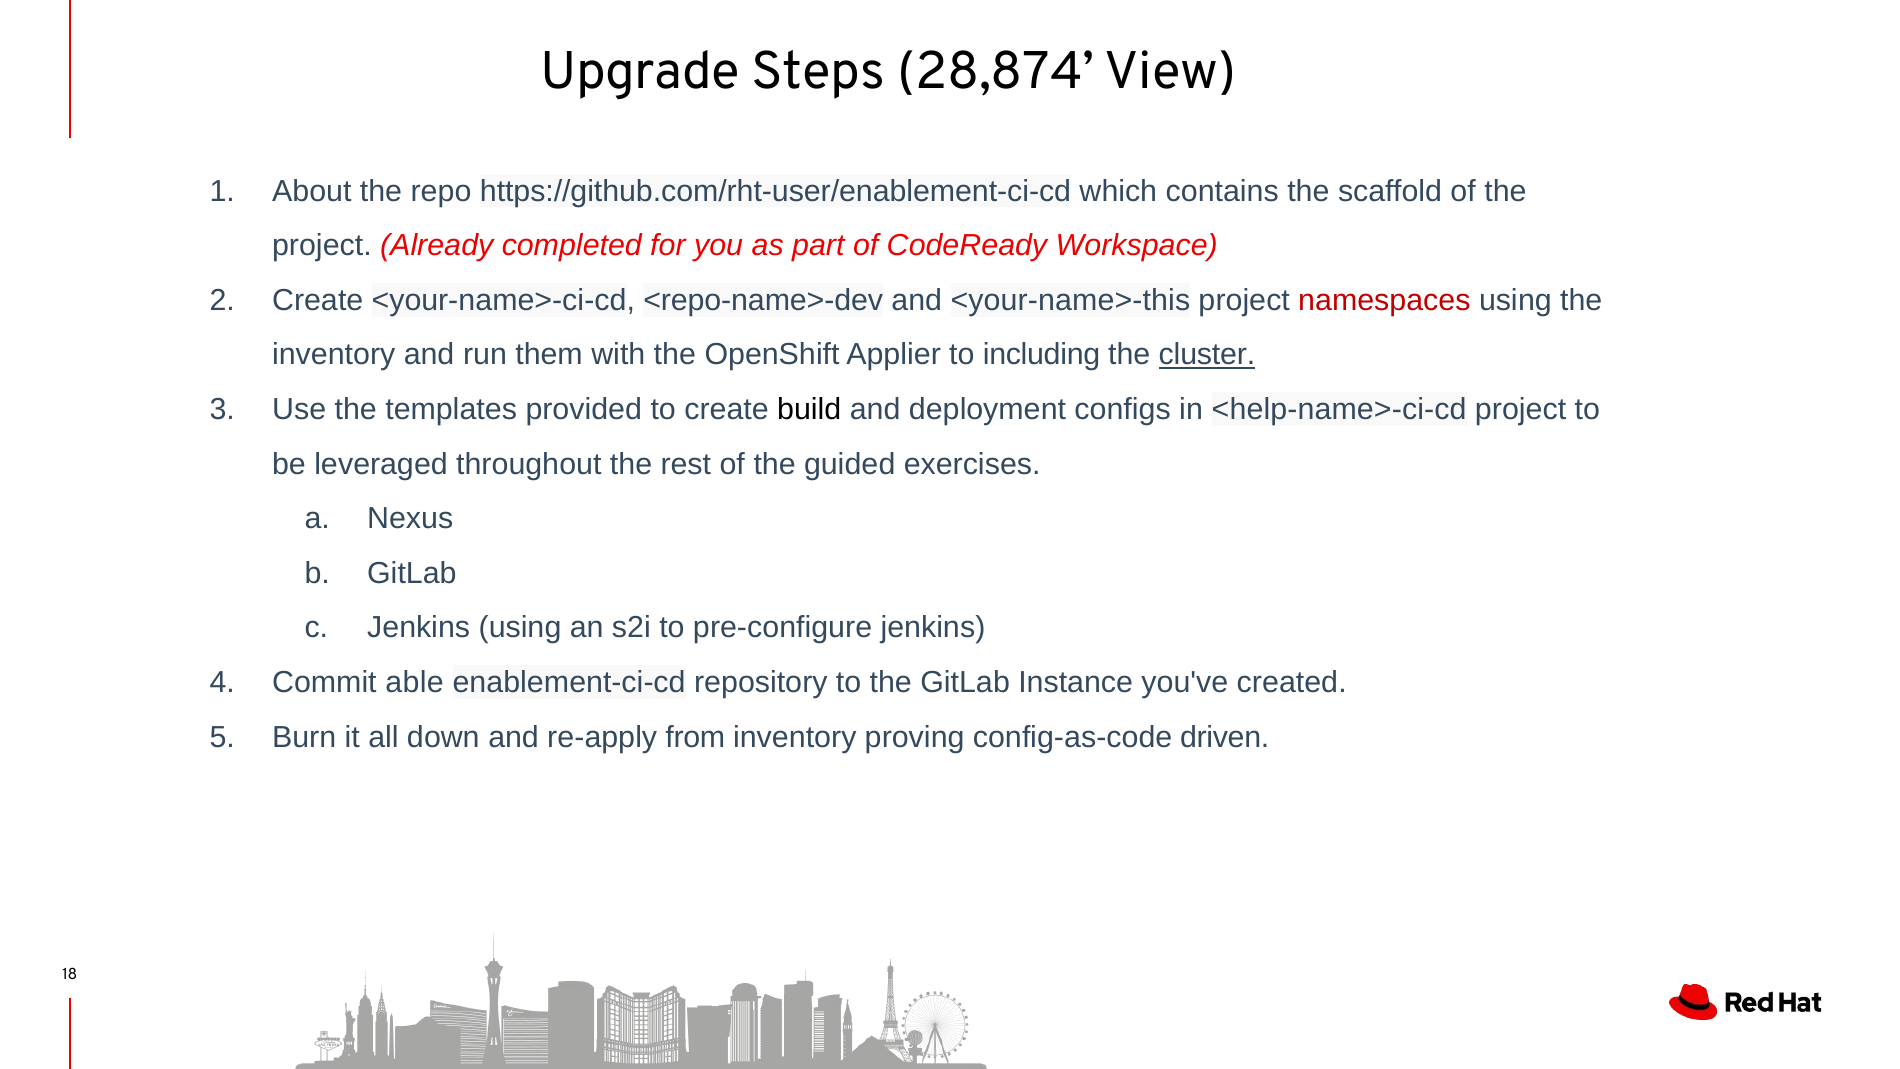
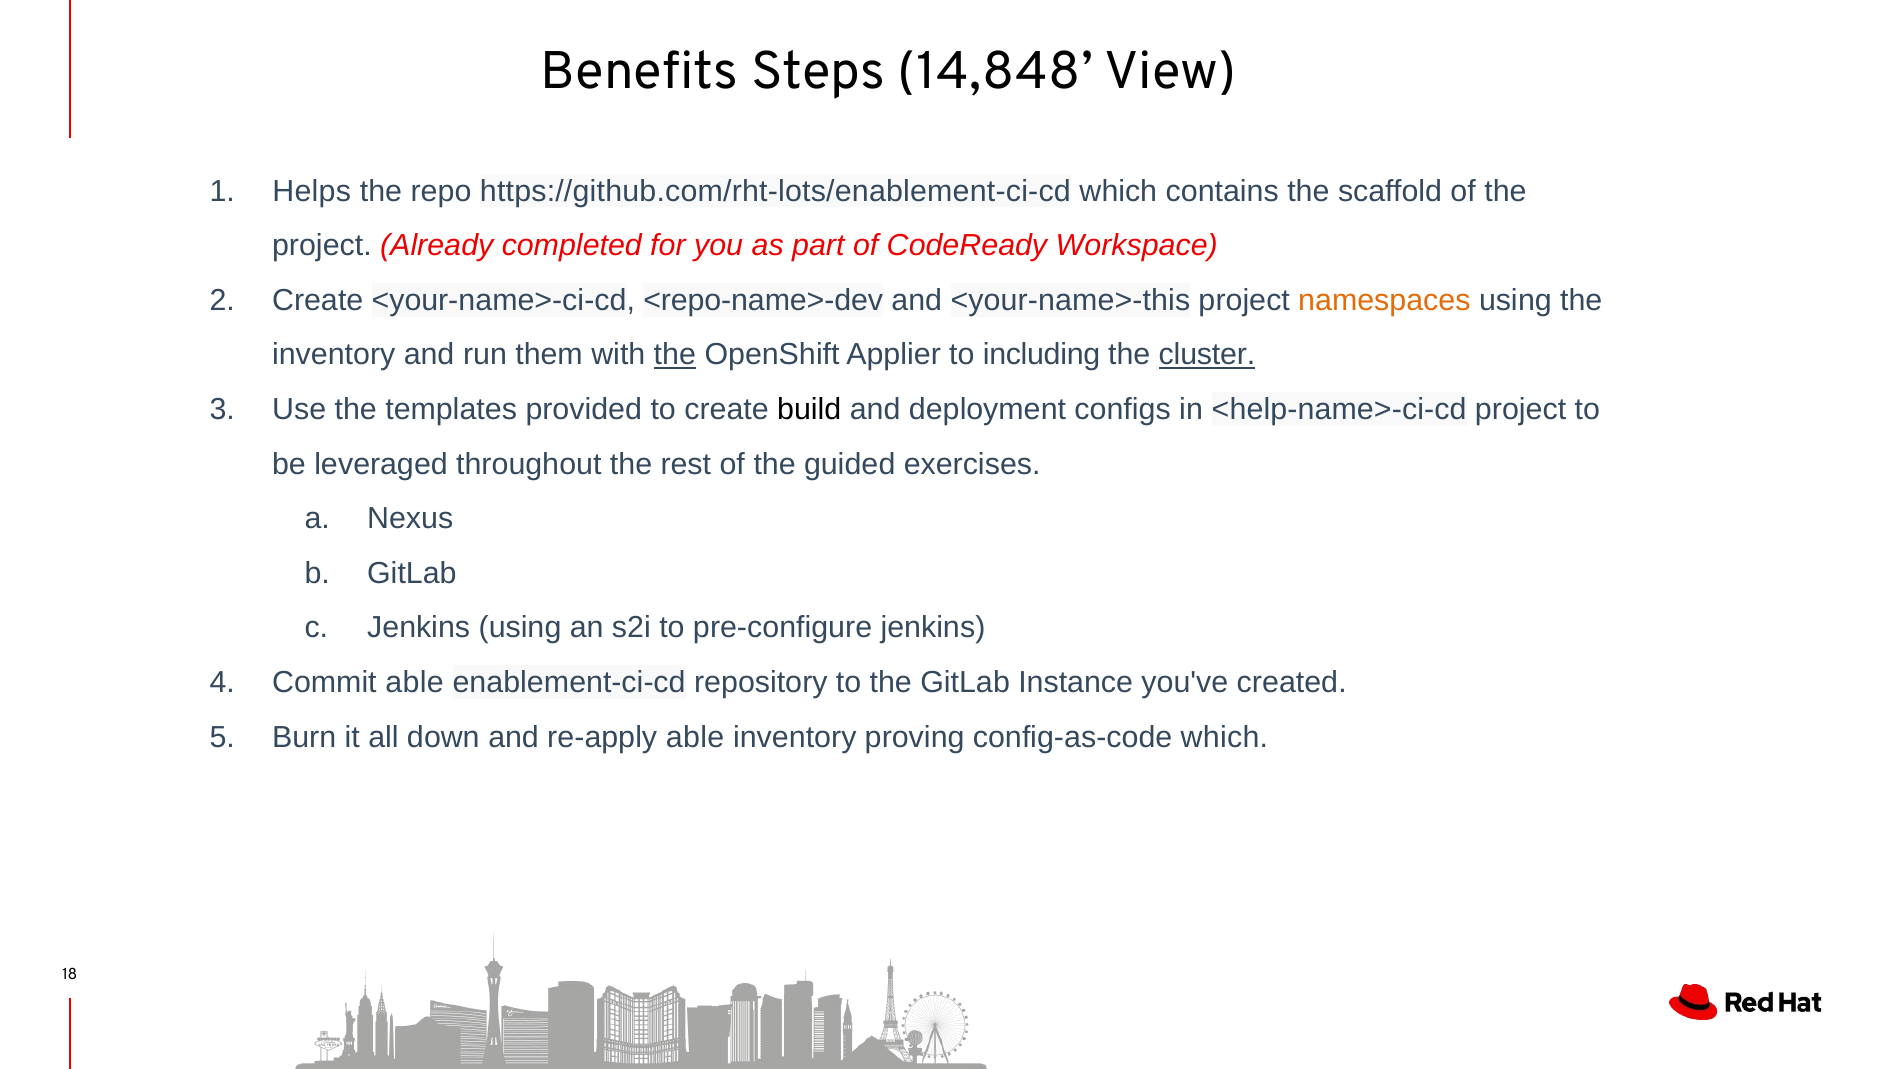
Upgrade: Upgrade -> Benefits (640, 72)
28,874: 28,874 -> 14,848 (995, 72)
About: About -> Helps (312, 191)
https://github.com/rht-user/enablement-ci-cd: https://github.com/rht-user/enablement-ci-cd -> https://github.com/rht-lots/enablement-ci-cd (775, 191)
namespaces colour: red -> orange (1384, 300)
the underline: none -> present (675, 355)
re-apply from: from -> able (695, 737)
config-as-code driven: driven -> which (1224, 737)
